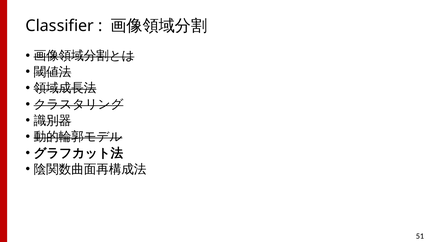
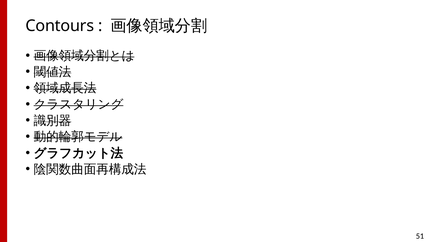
Classifier: Classifier -> Contours (60, 26)
